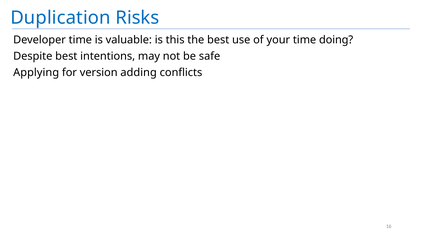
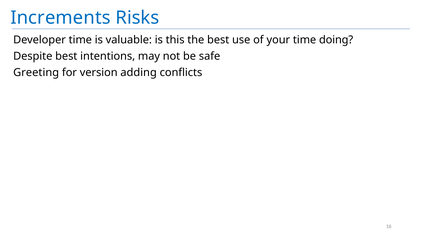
Duplication: Duplication -> Increments (61, 18)
Applying: Applying -> Greeting (36, 73)
